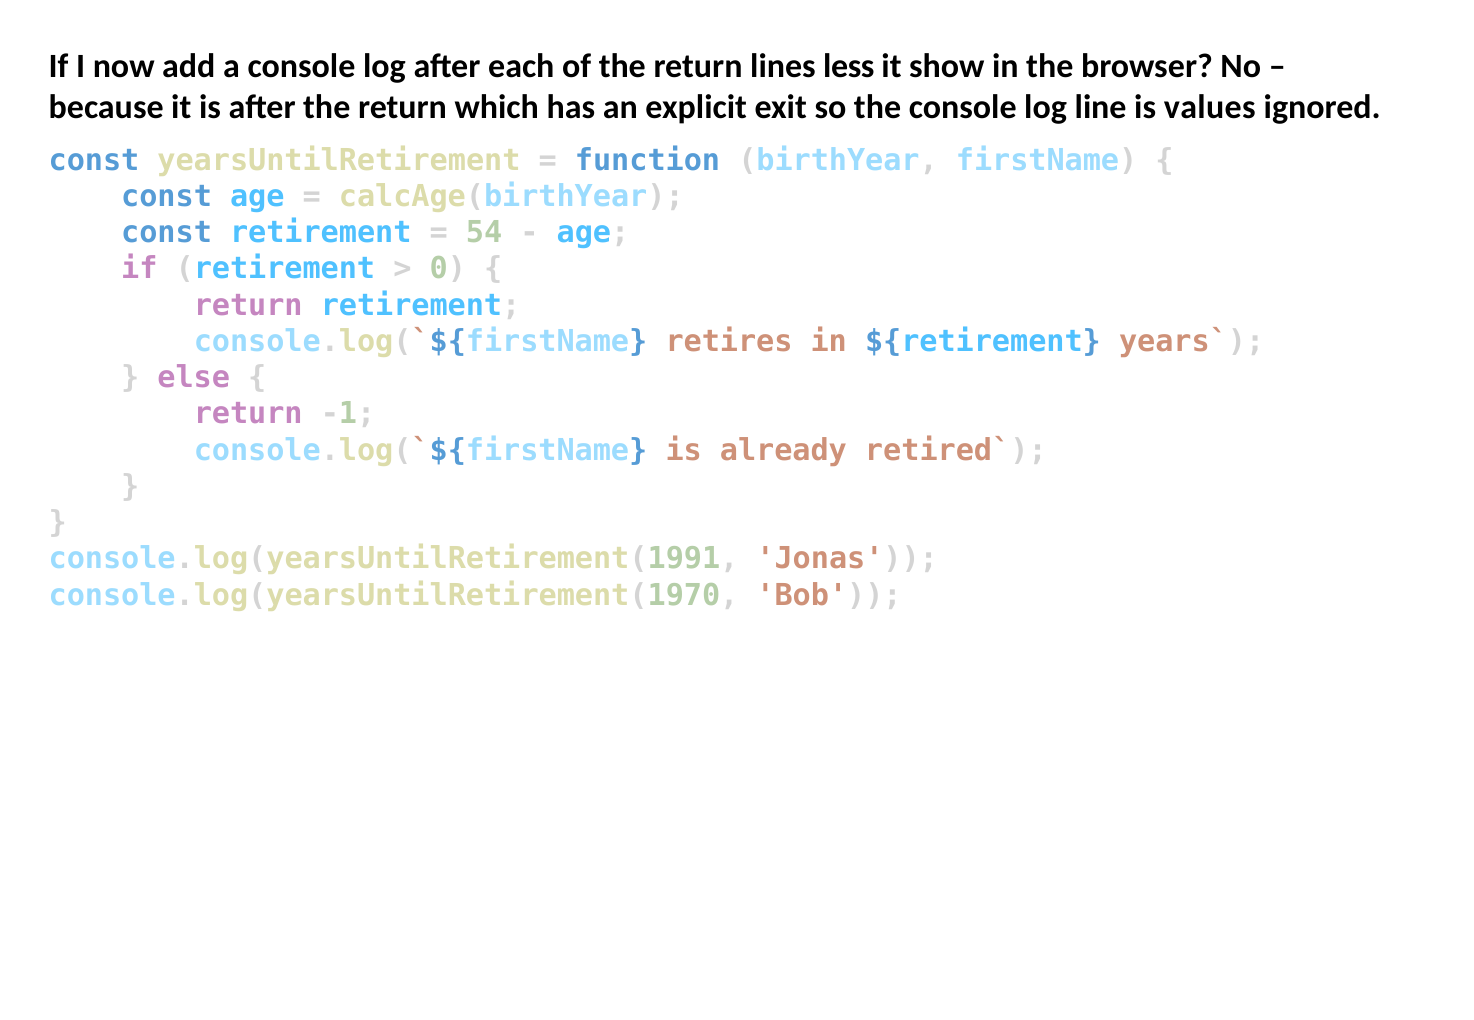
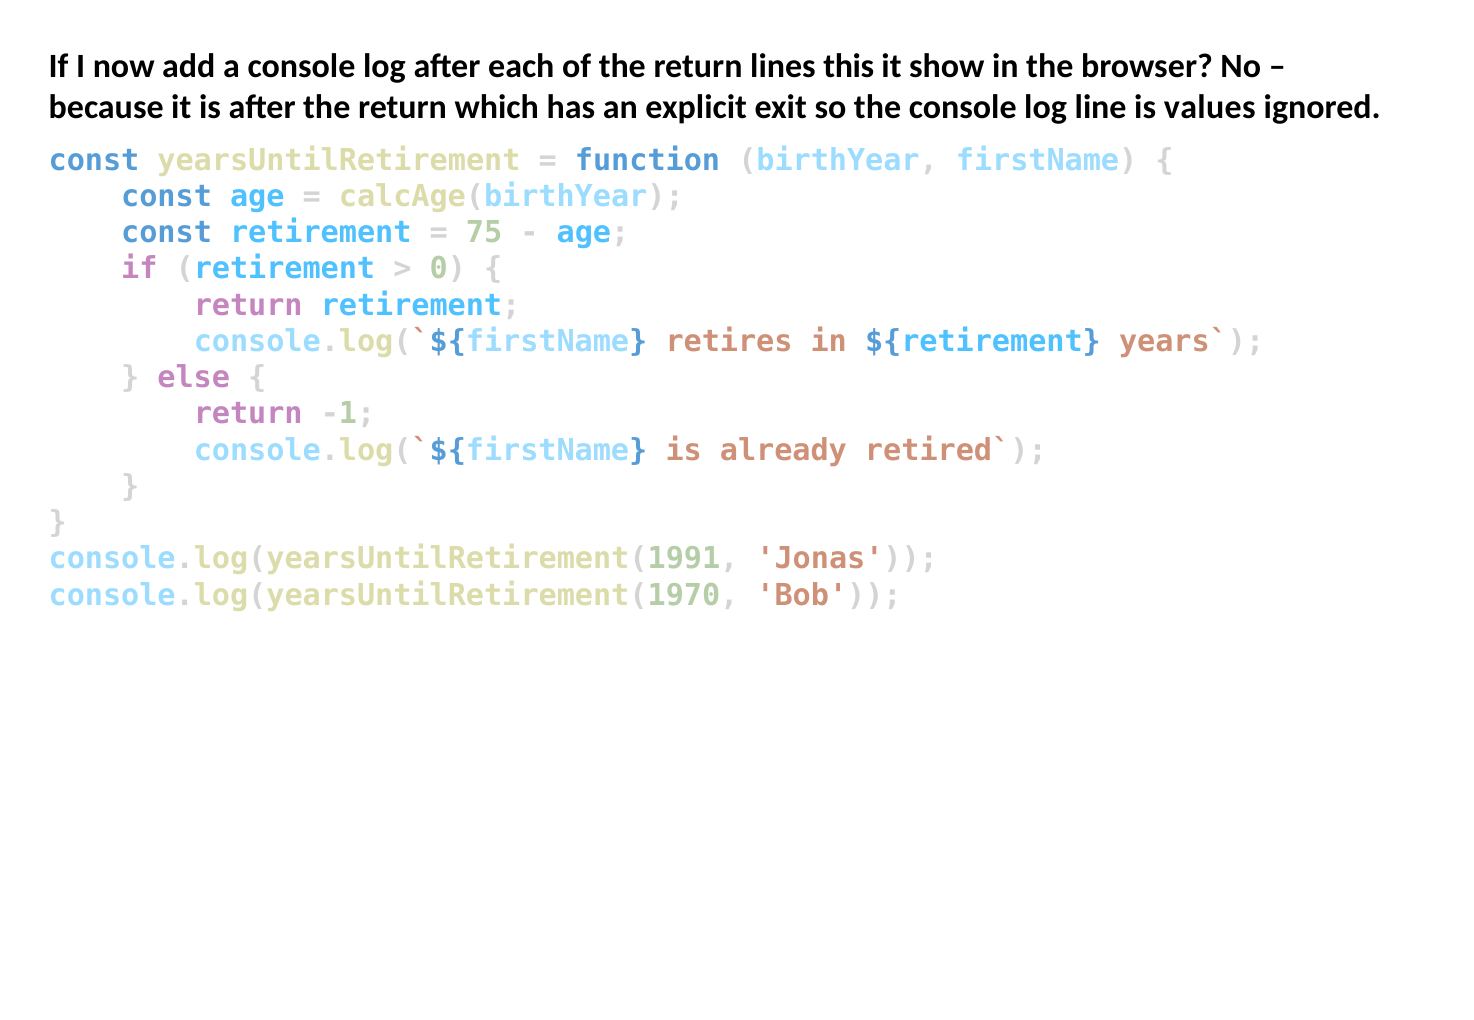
less: less -> this (849, 67)
54: 54 -> 75 (484, 233)
